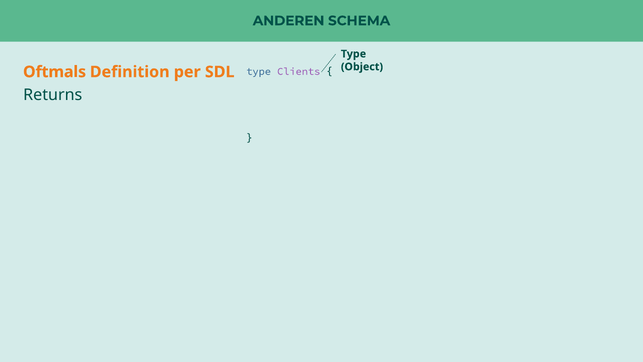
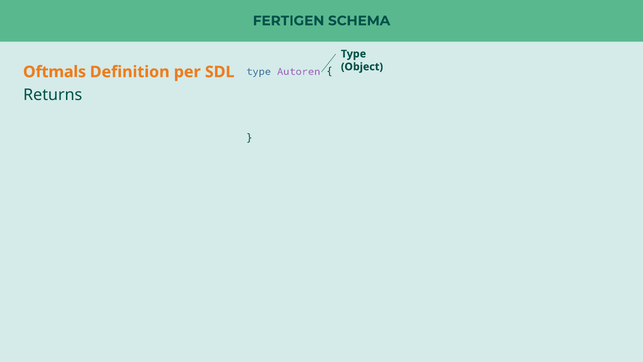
ANDEREN: ANDEREN -> FERTIGEN (289, 21)
Clients: Clients -> Autoren (299, 71)
